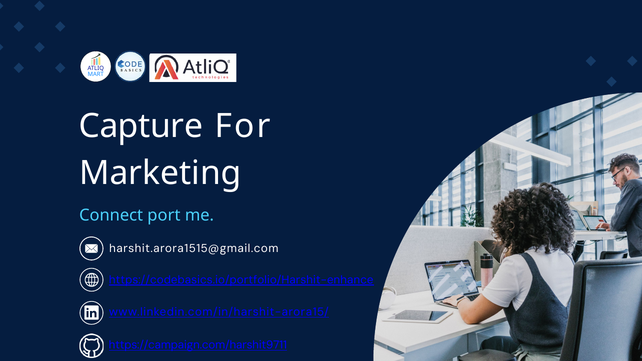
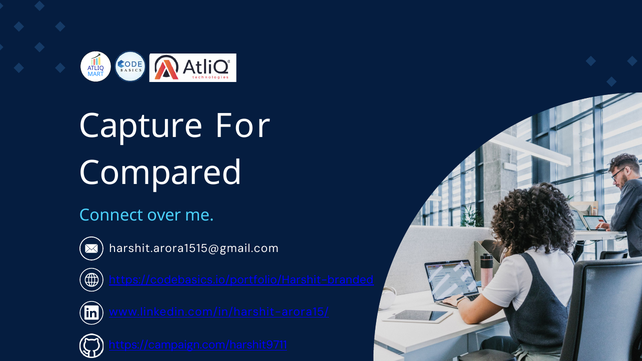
Marketing: Marketing -> Compared (160, 173)
port: port -> over (164, 215)
https://codebasics.io/portfolio/Harshit-enhance: https://codebasics.io/portfolio/Harshit-enhance -> https://codebasics.io/portfolio/Harshit-branded (241, 280)
